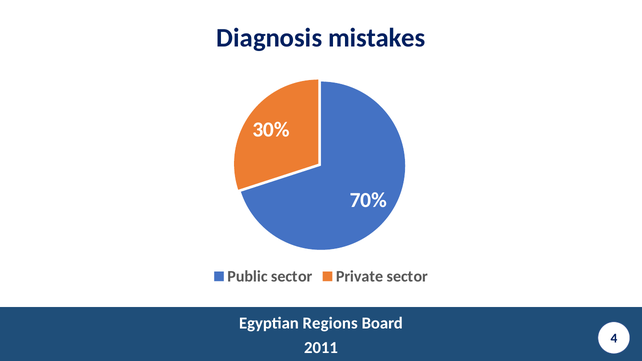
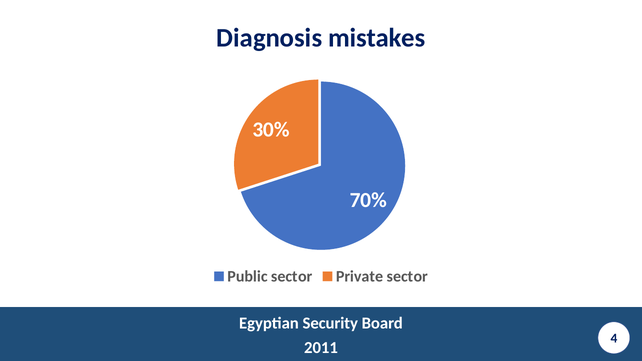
Regions: Regions -> Security (330, 323)
